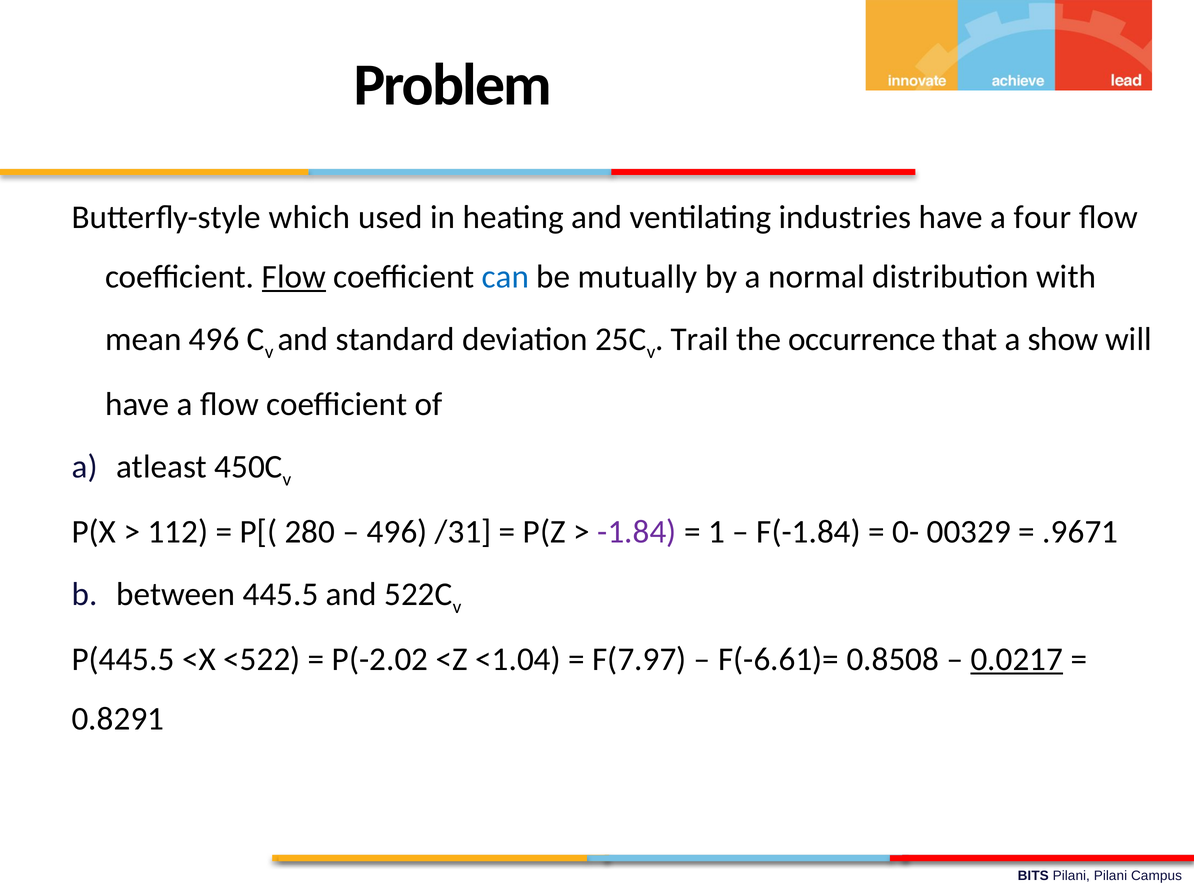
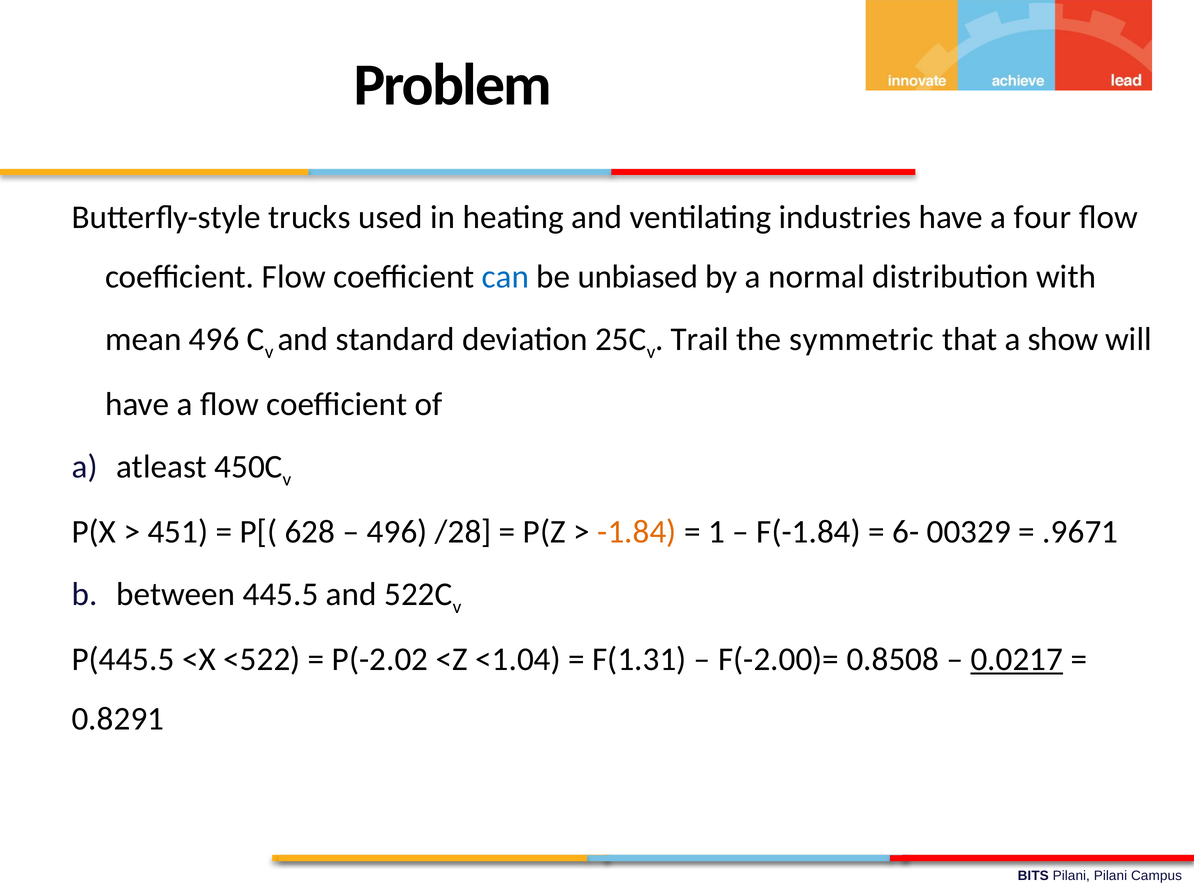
which: which -> trucks (309, 217)
Flow underline: present -> none (294, 277)
mutually: mutually -> unbiased (638, 277)
occurrence: occurrence -> symmetric (862, 339)
112: 112 -> 451 (178, 532)
280: 280 -> 628 (310, 532)
/31: /31 -> /28 (463, 532)
-1.84 colour: purple -> orange (637, 532)
0-: 0- -> 6- (906, 532)
F(7.97: F(7.97 -> F(1.31 (639, 660)
F(-6.61)=: F(-6.61)= -> F(-2.00)= (779, 660)
